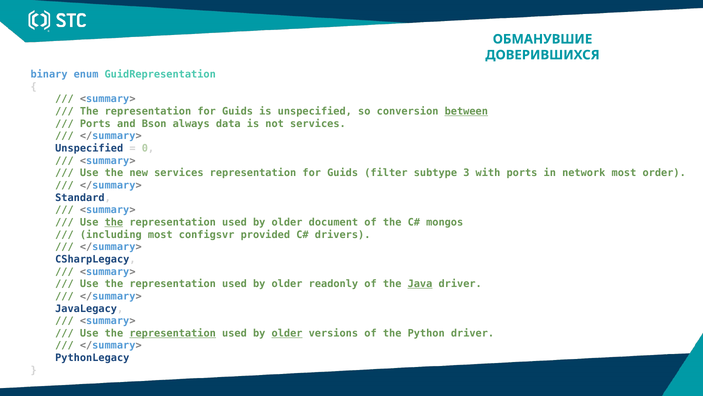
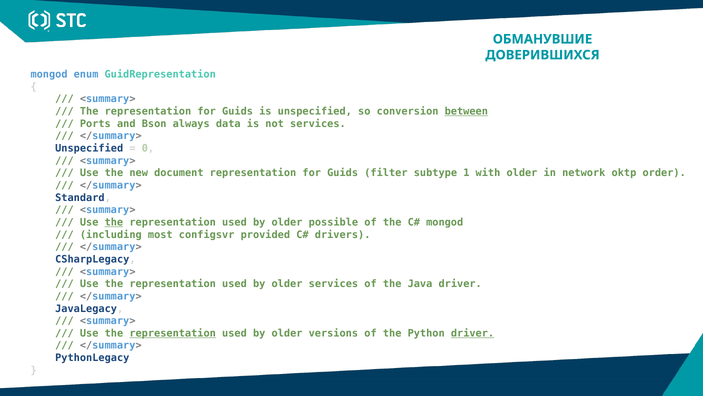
binary: binary -> mongod (49, 74)
new services: services -> document (179, 173)
3: 3 -> 1 (466, 173)
with ports: ports -> older (522, 173)
network most: most -> oktp (624, 173)
document: document -> possible (333, 222)
mongos: mongos -> mongod (445, 222)
older readonly: readonly -> services (333, 284)
Java underline: present -> none (420, 284)
older underline: present -> none (287, 333)
driver underline: none -> present (473, 333)
